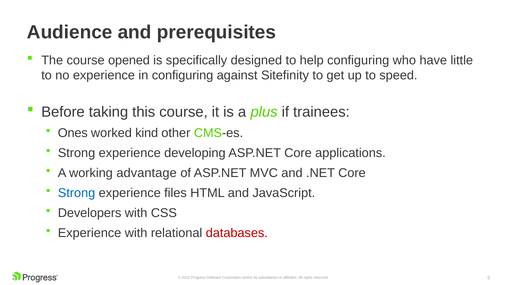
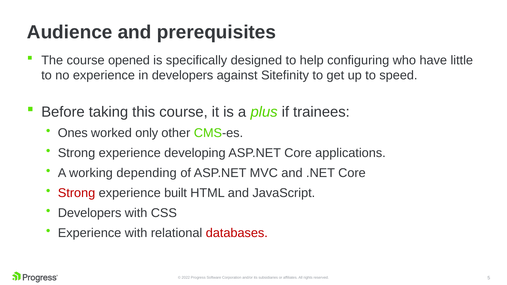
in configuring: configuring -> developers (183, 76)
kind: kind -> only (147, 133)
advantage: advantage -> depending (147, 173)
Strong colour: blue -> red (77, 193)
files: files -> built (176, 193)
